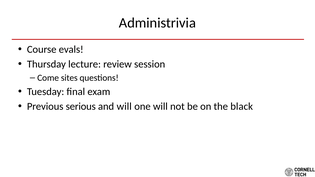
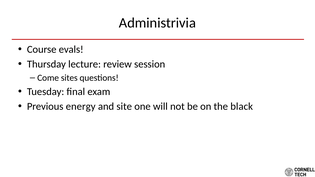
serious: serious -> energy (81, 107)
and will: will -> site (124, 107)
